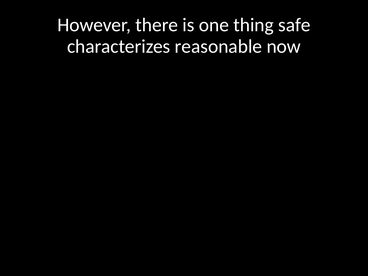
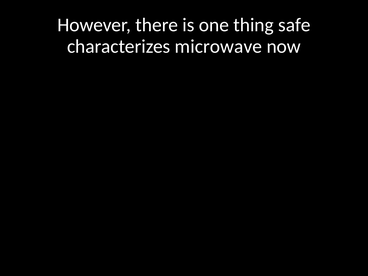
reasonable: reasonable -> microwave (218, 46)
